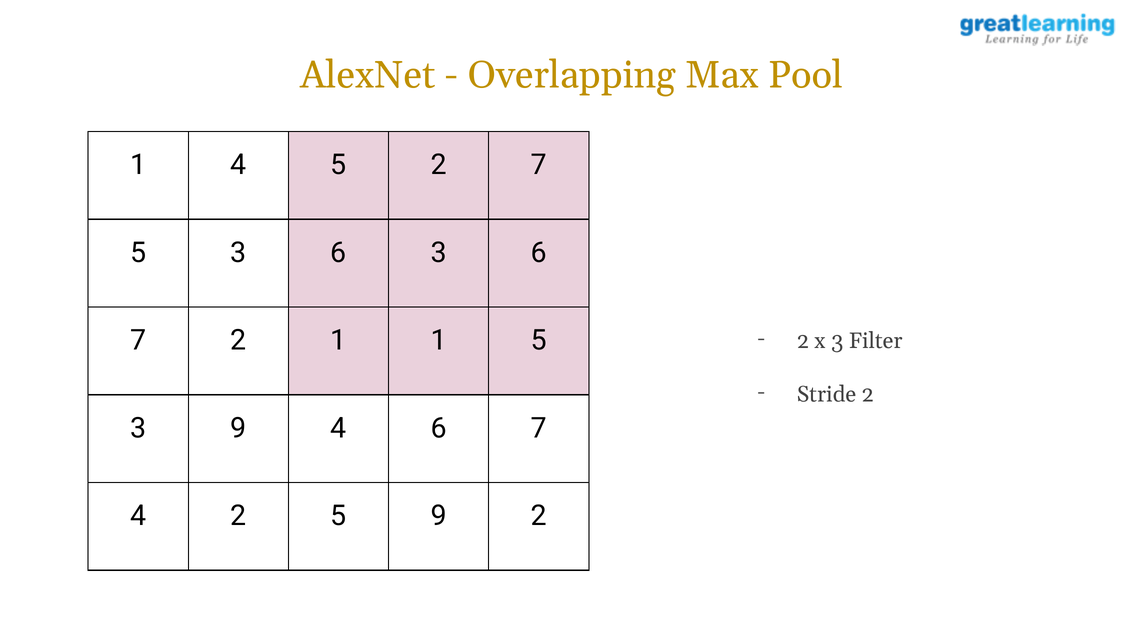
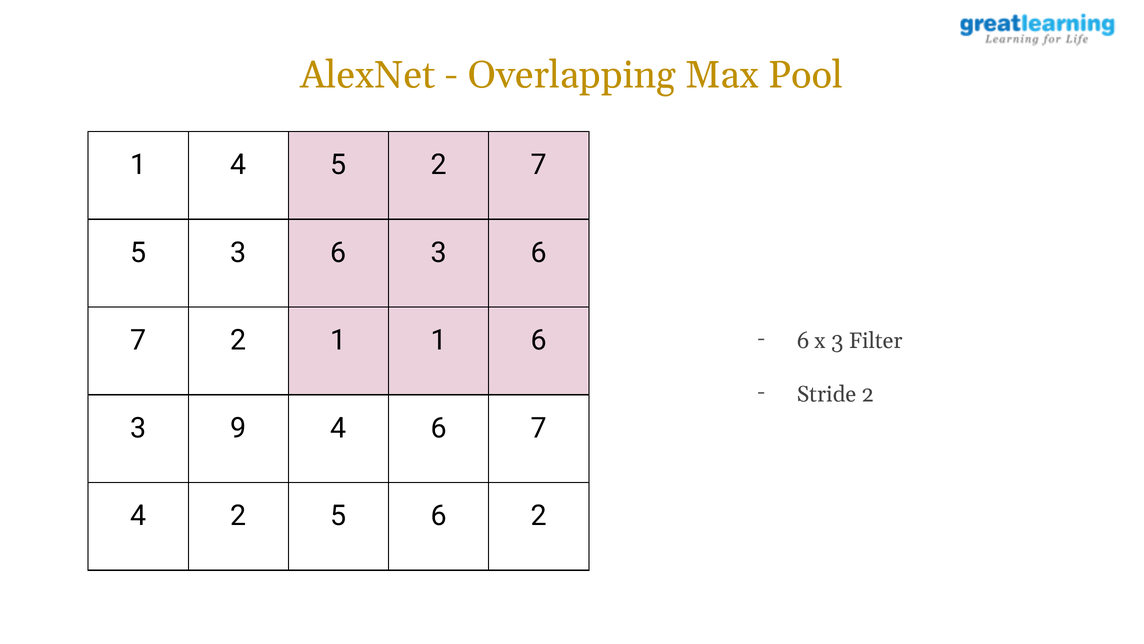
1 5: 5 -> 6 (539, 340)
2: 2 -> 6 (803, 341)
5 9: 9 -> 6 (439, 516)
